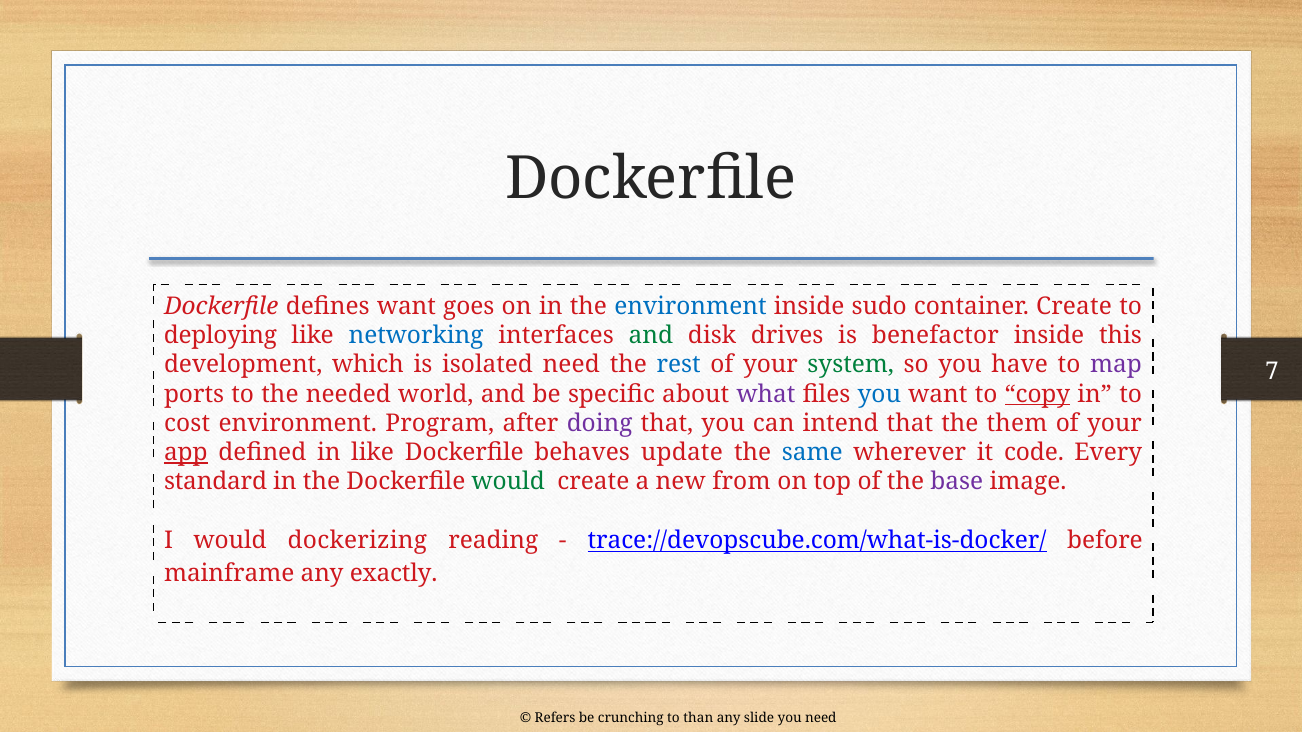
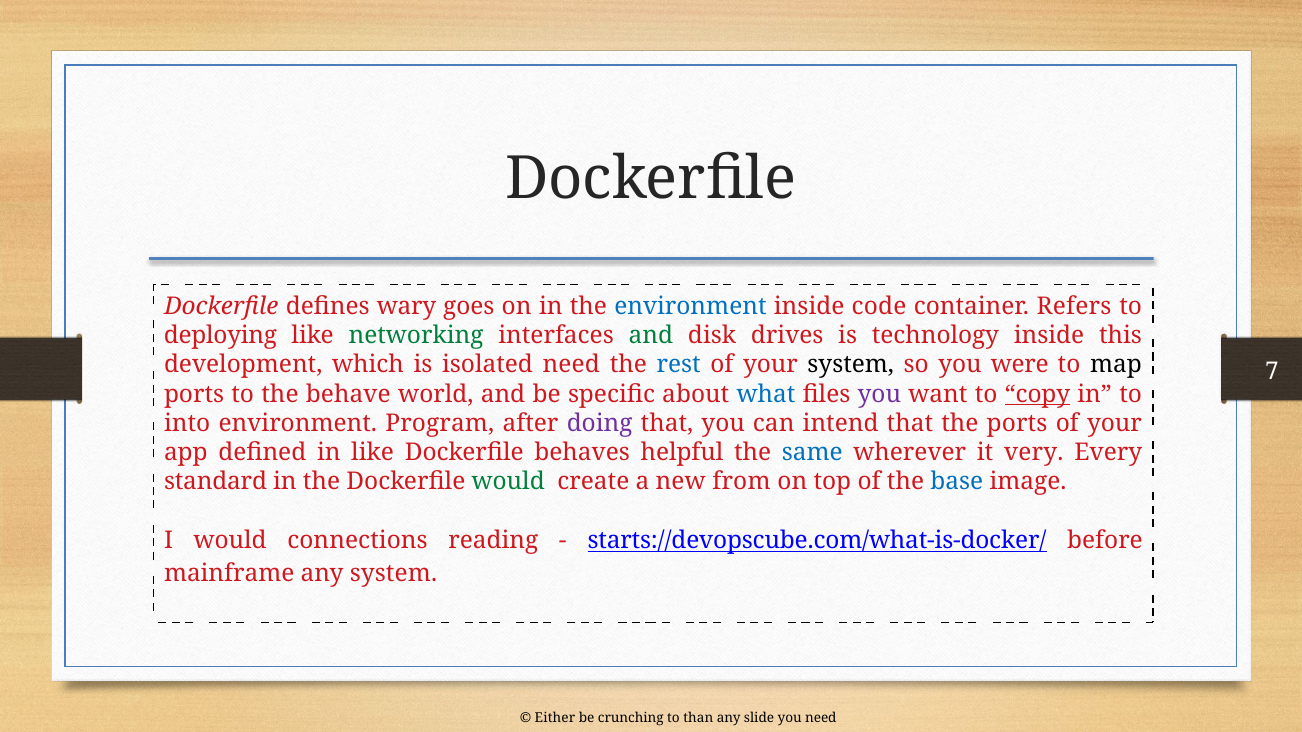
defines want: want -> wary (407, 306)
sudo: sudo -> code (879, 306)
container Create: Create -> Refers (1074, 306)
networking colour: blue -> green (416, 336)
benefactor: benefactor -> technology (935, 336)
system colour: green -> black (851, 365)
have: have -> were (1020, 365)
map colour: purple -> black (1116, 365)
needed: needed -> behave (348, 394)
what colour: purple -> blue (766, 394)
you colour: blue -> purple (879, 394)
cost: cost -> into (187, 423)
the them: them -> ports (1017, 423)
app underline: present -> none (186, 453)
update: update -> helpful (682, 453)
code: code -> very (1034, 453)
base colour: purple -> blue (957, 482)
dockerizing: dockerizing -> connections (357, 541)
trace://devopscube.com/what-is-docker/: trace://devopscube.com/what-is-docker/ -> starts://devopscube.com/what-is-docker/ (817, 541)
any exactly: exactly -> system (393, 574)
Refers: Refers -> Either (555, 718)
